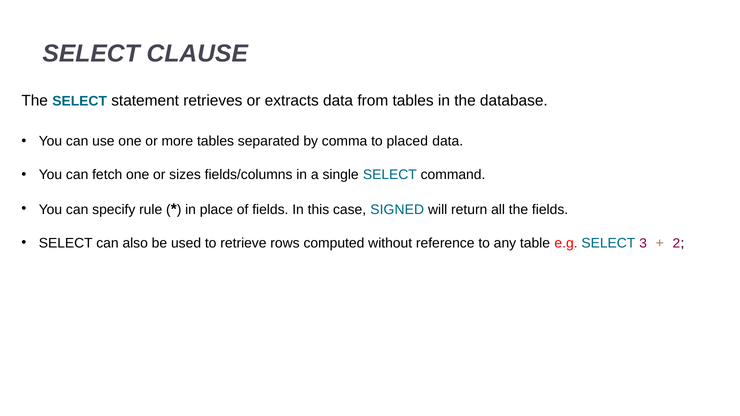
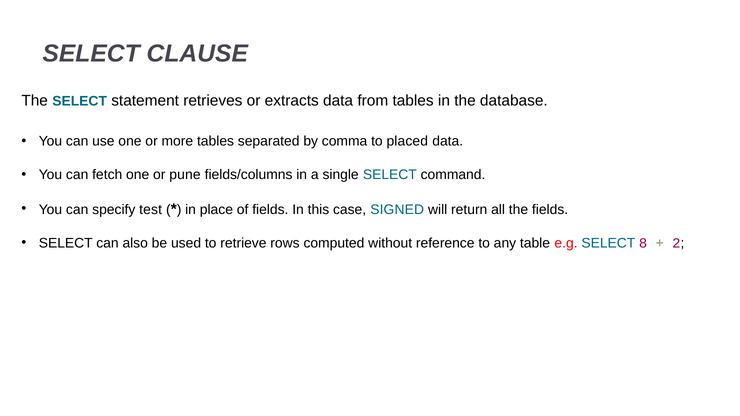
sizes: sizes -> pune (185, 175)
rule: rule -> test (151, 210)
3: 3 -> 8 (643, 243)
